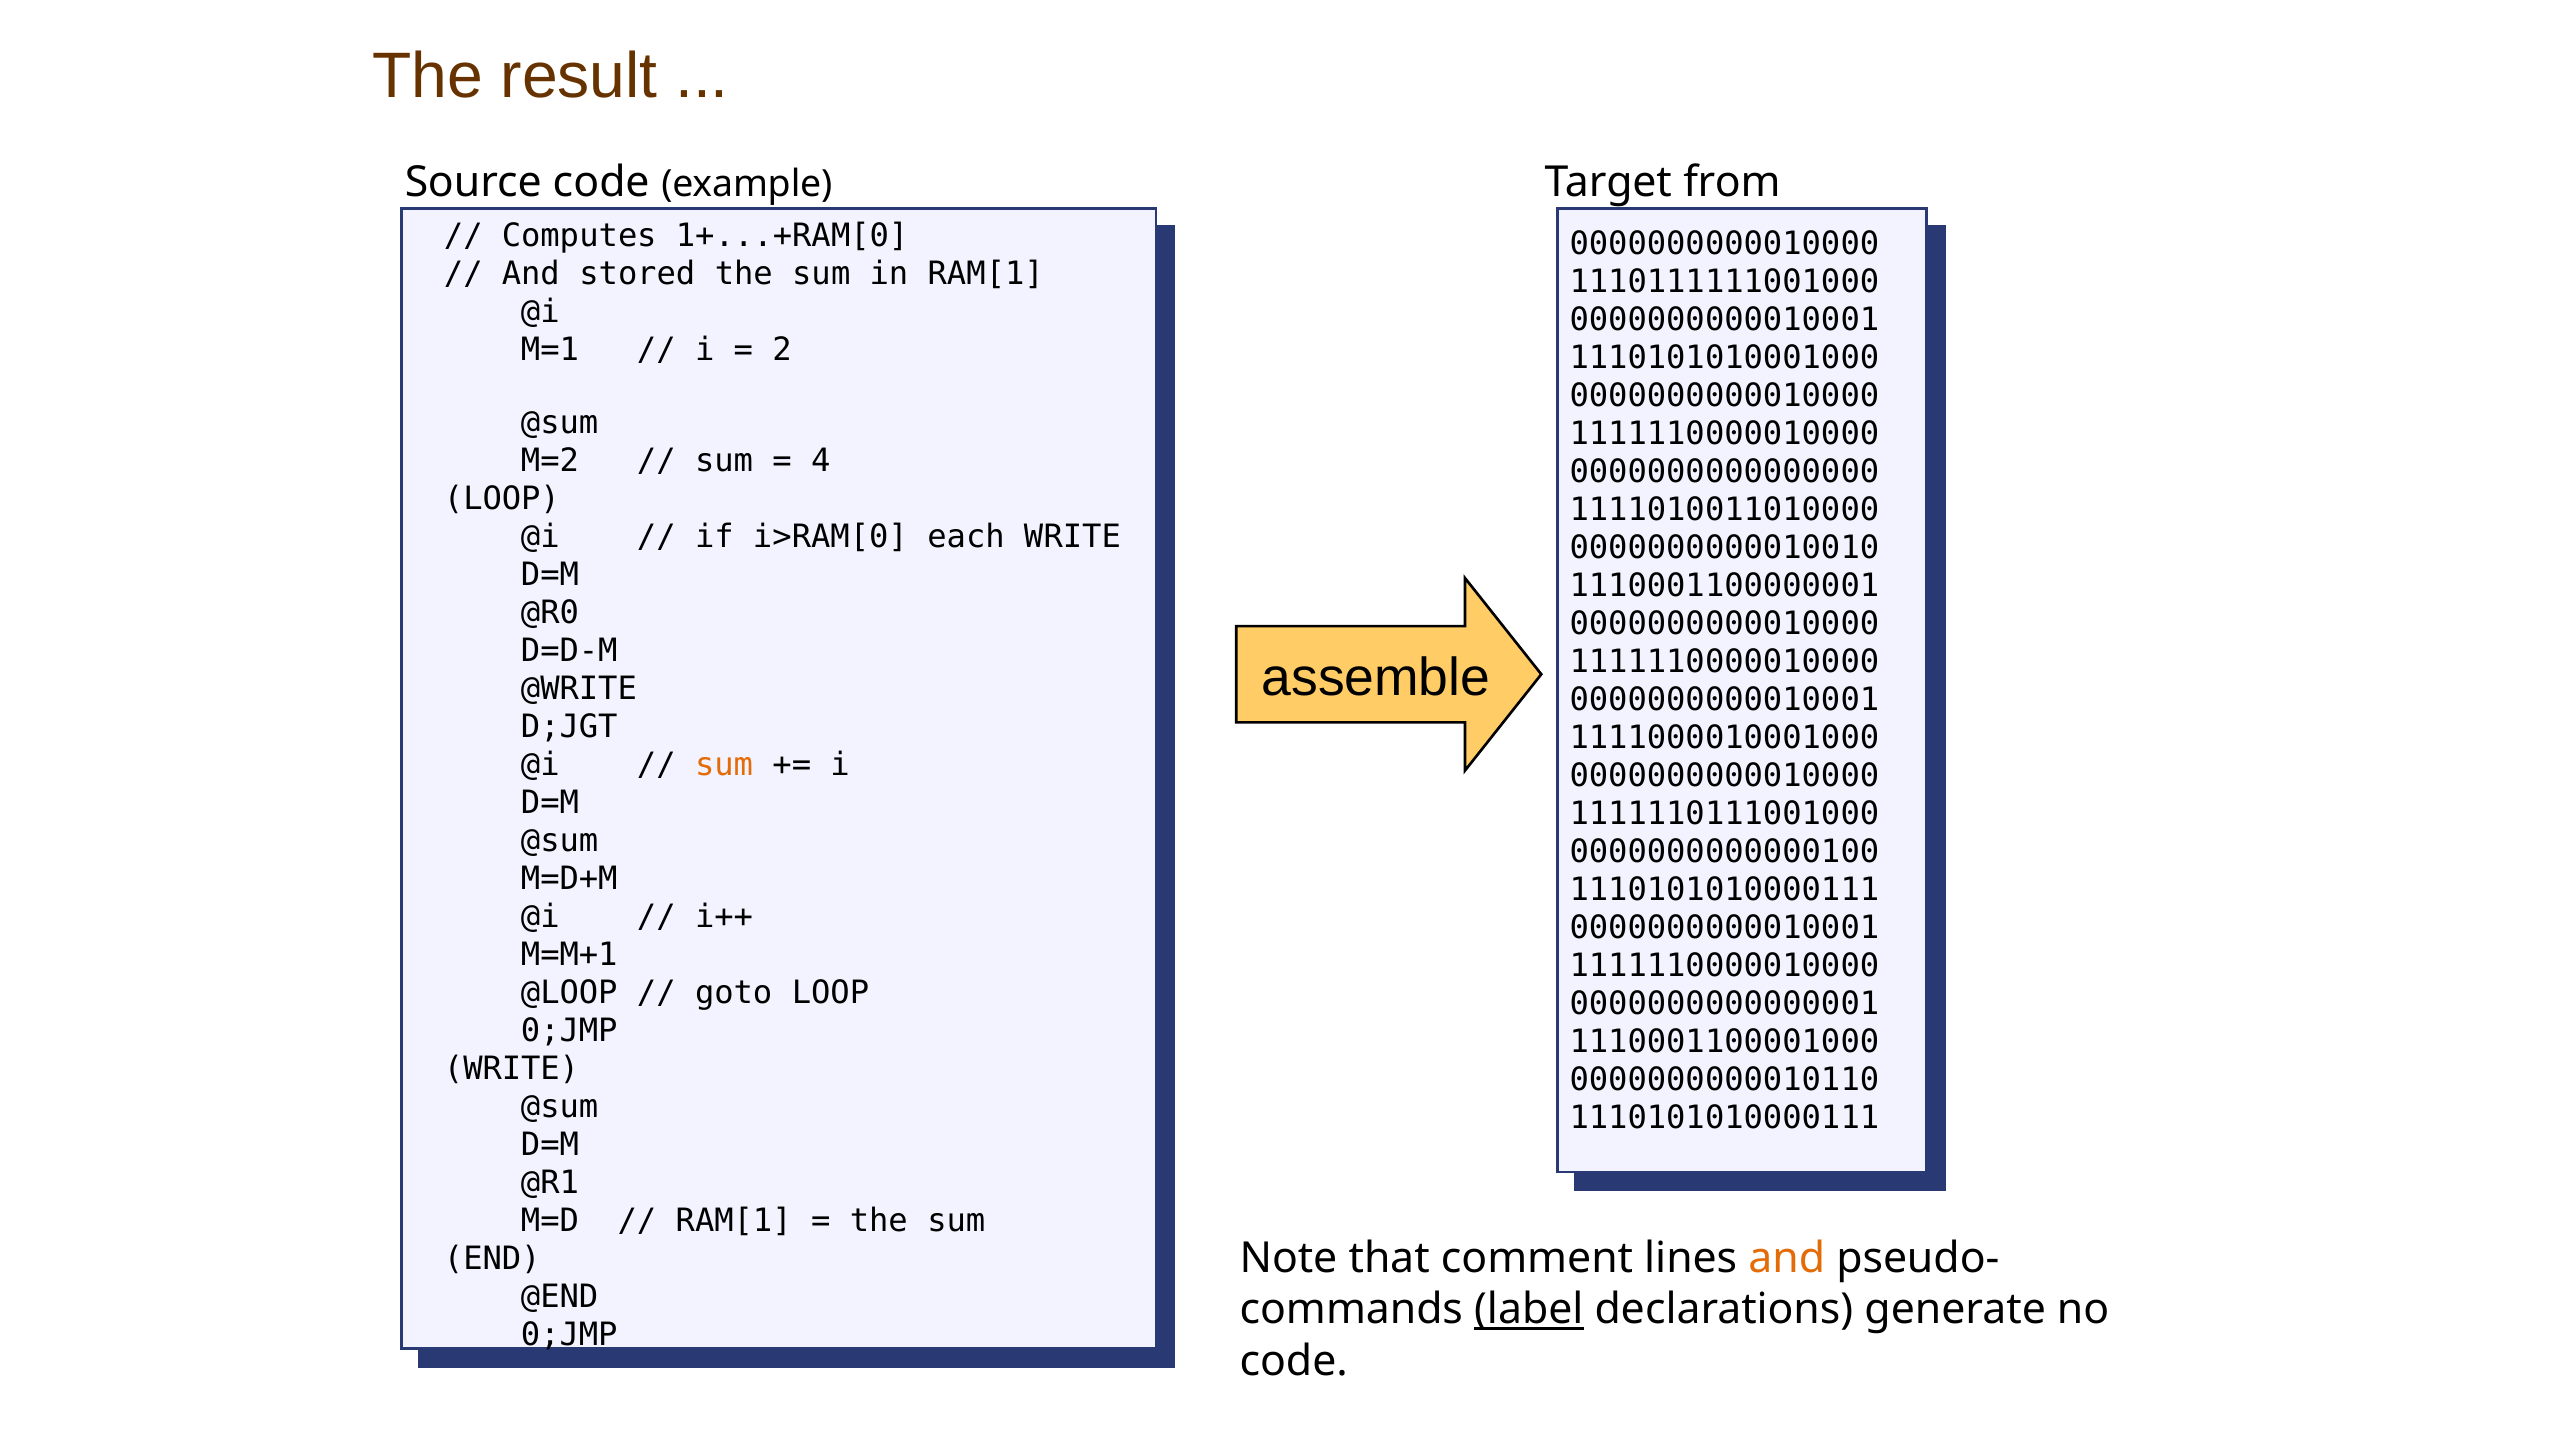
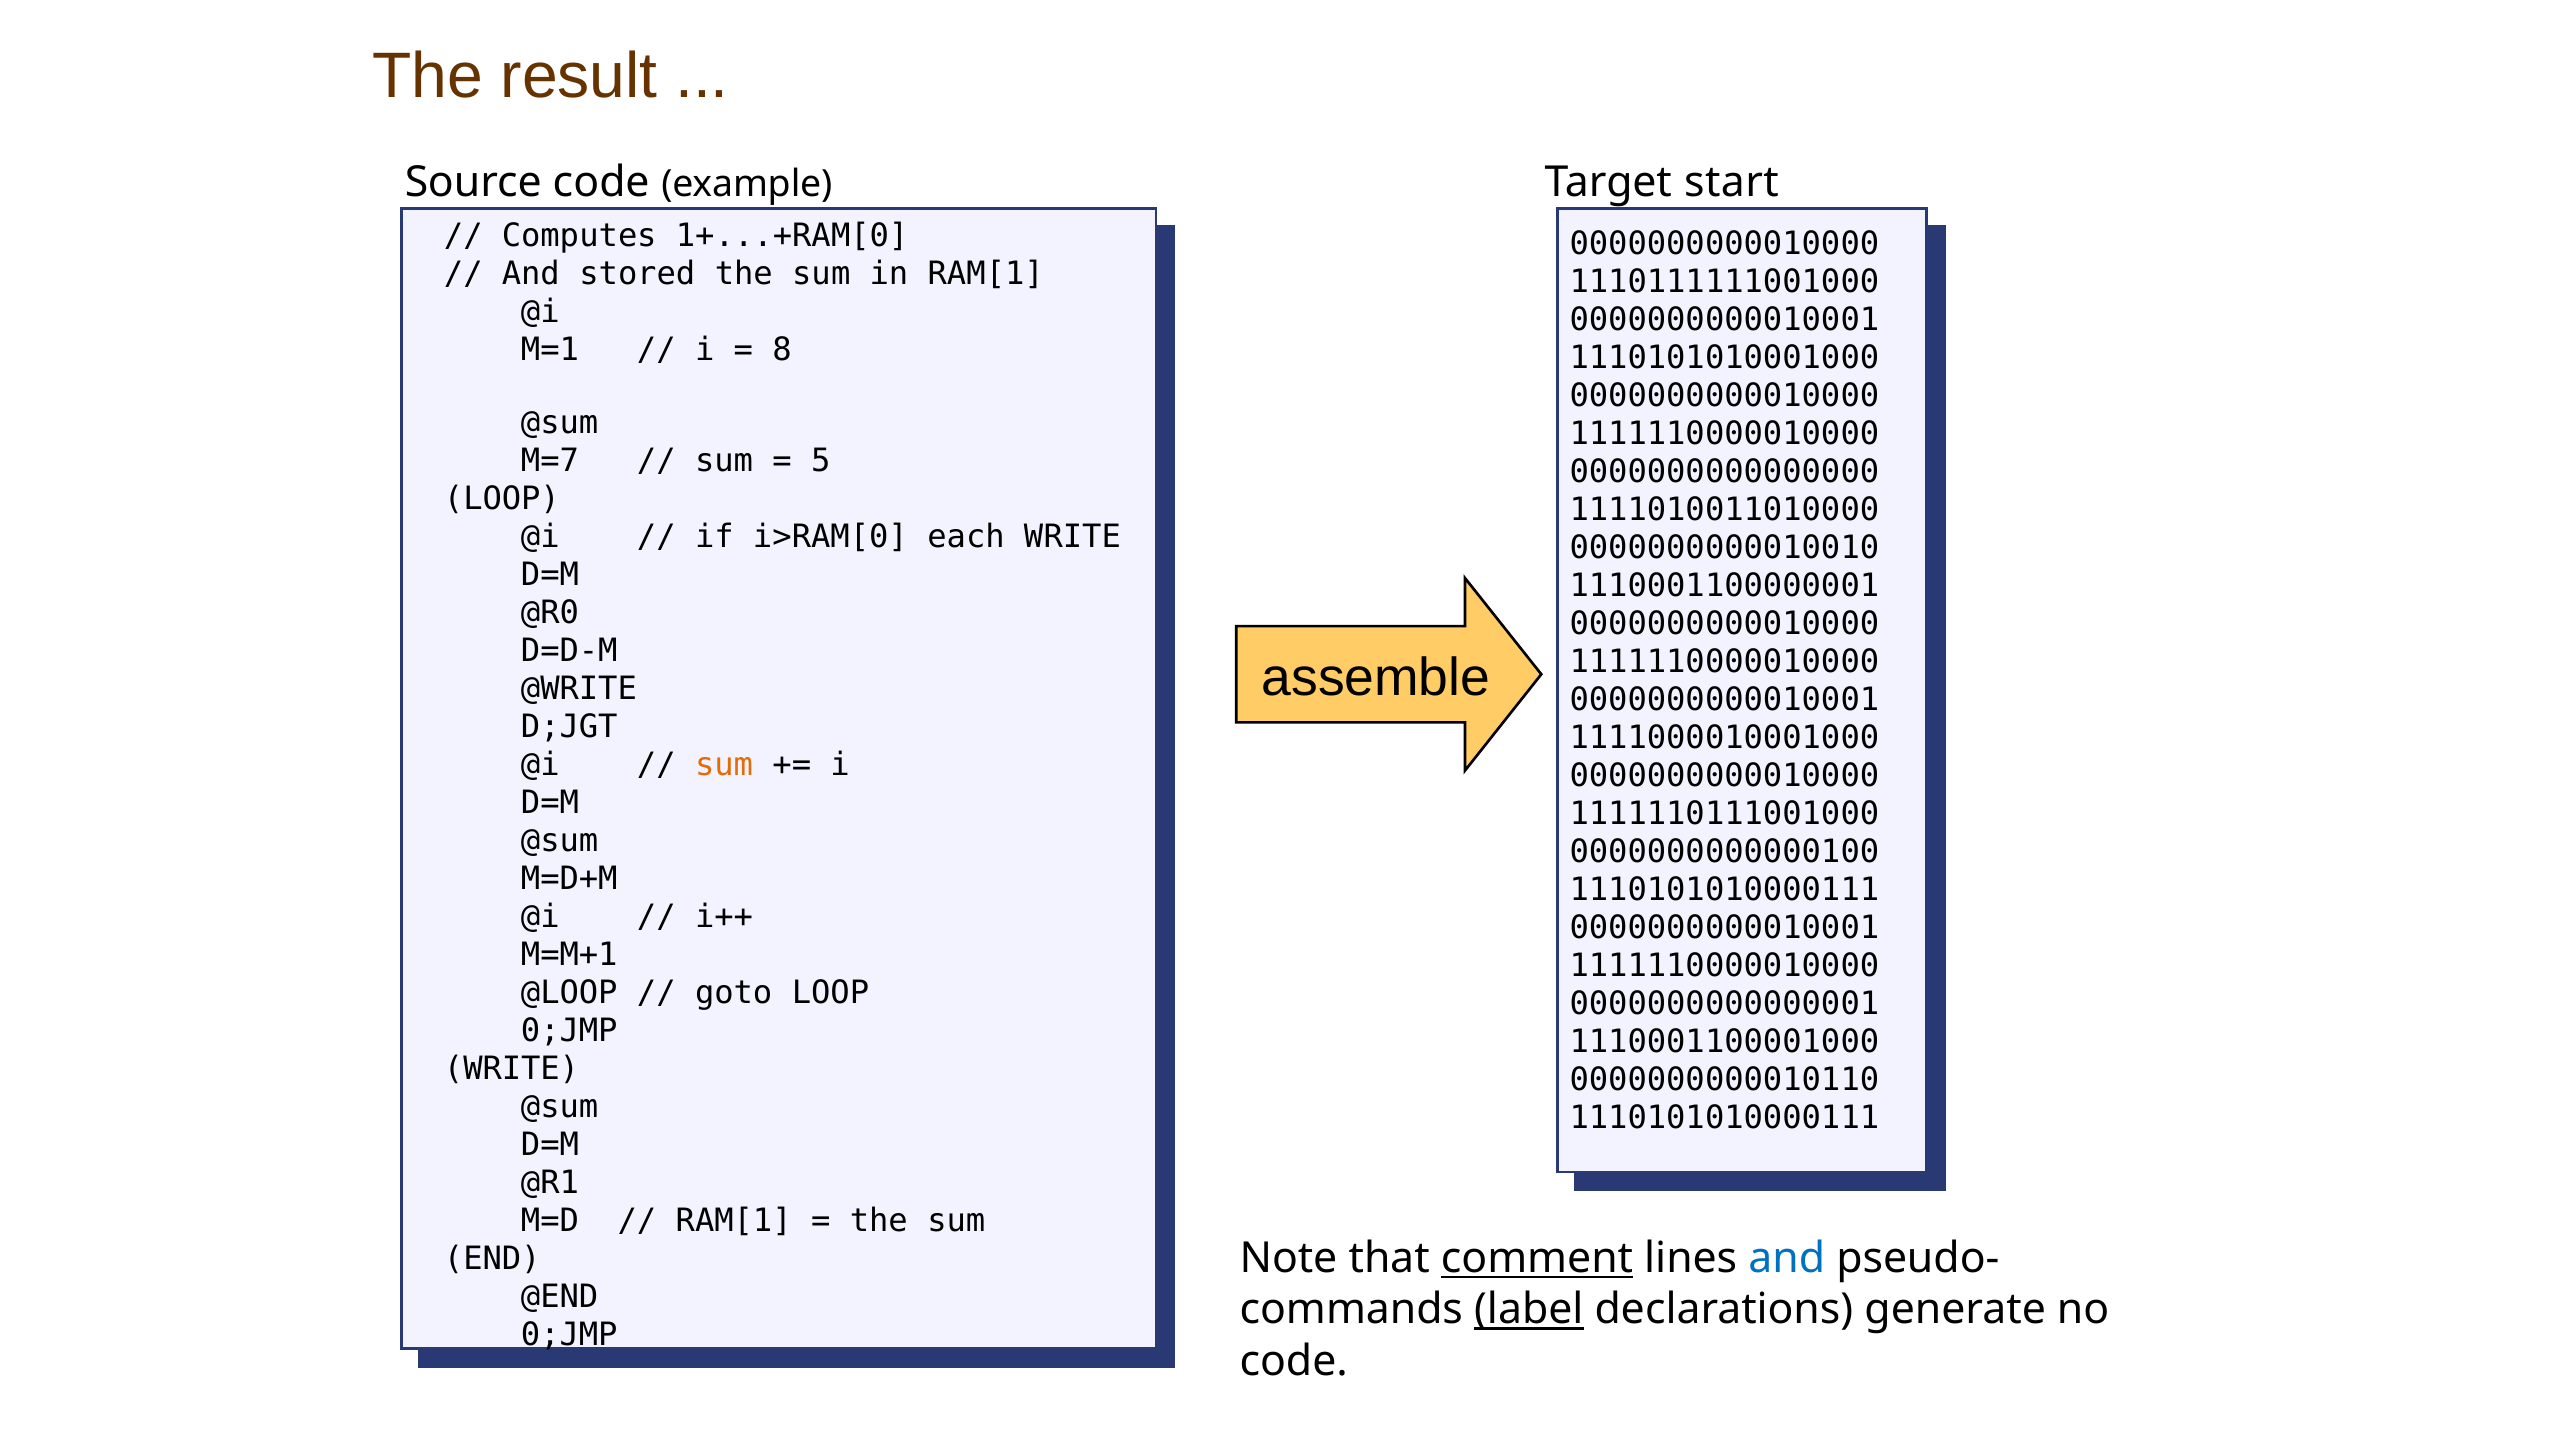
from: from -> start (1732, 183)
2: 2 -> 8 (782, 350)
M=2: M=2 -> M=7 (550, 461)
4: 4 -> 5 (821, 461)
comment underline: none -> present (1537, 1259)
and colour: orange -> blue (1787, 1259)
